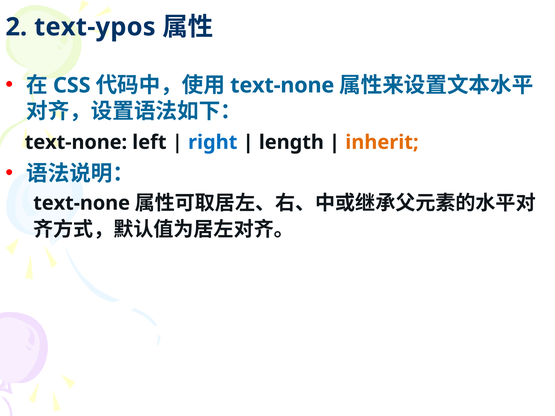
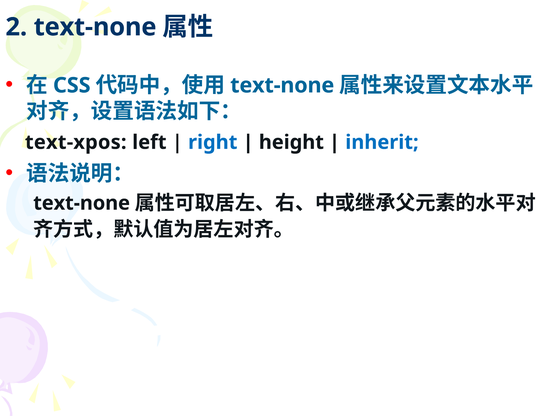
2 text-ypos: text-ypos -> text-none (95, 27)
text-none: text-none -> text-xpos (76, 142)
length: length -> height (291, 142)
inherit colour: orange -> blue (382, 142)
